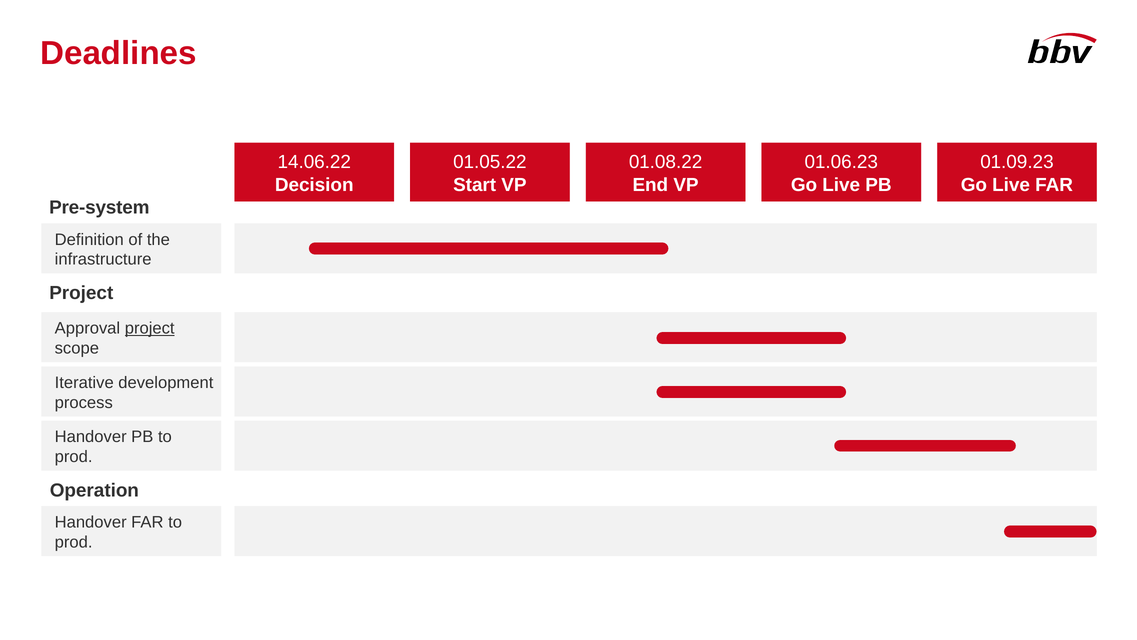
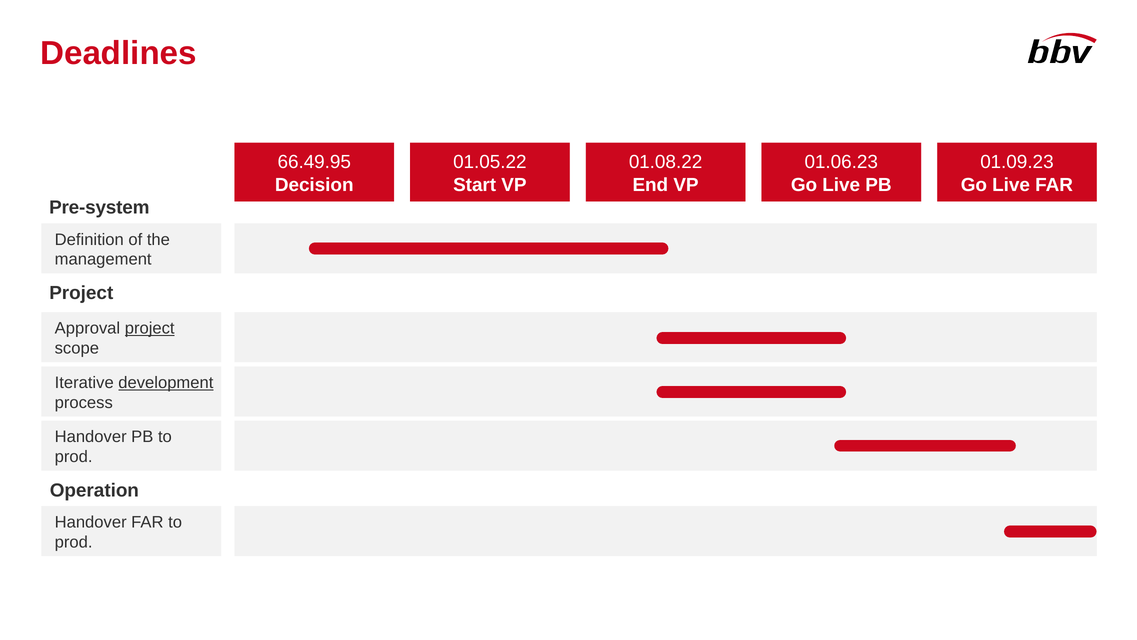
14.06.22: 14.06.22 -> 66.49.95 (314, 162)
infrastructure: infrastructure -> management (103, 259)
development underline: none -> present (166, 382)
